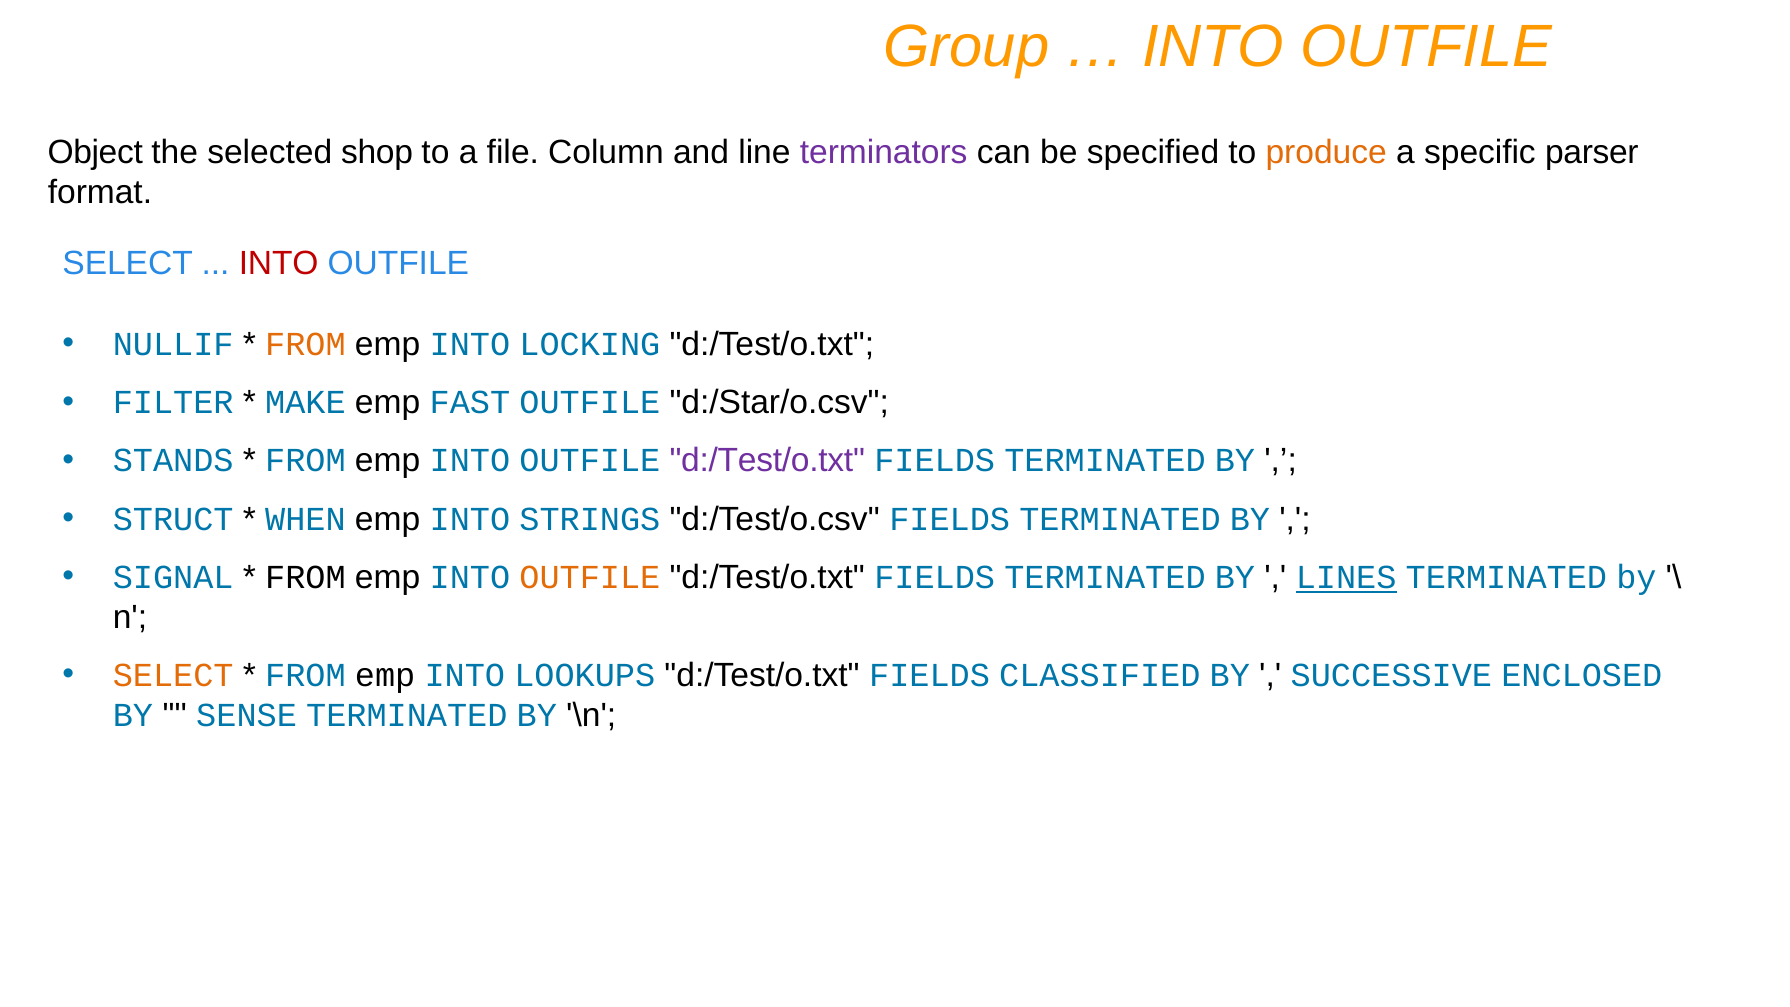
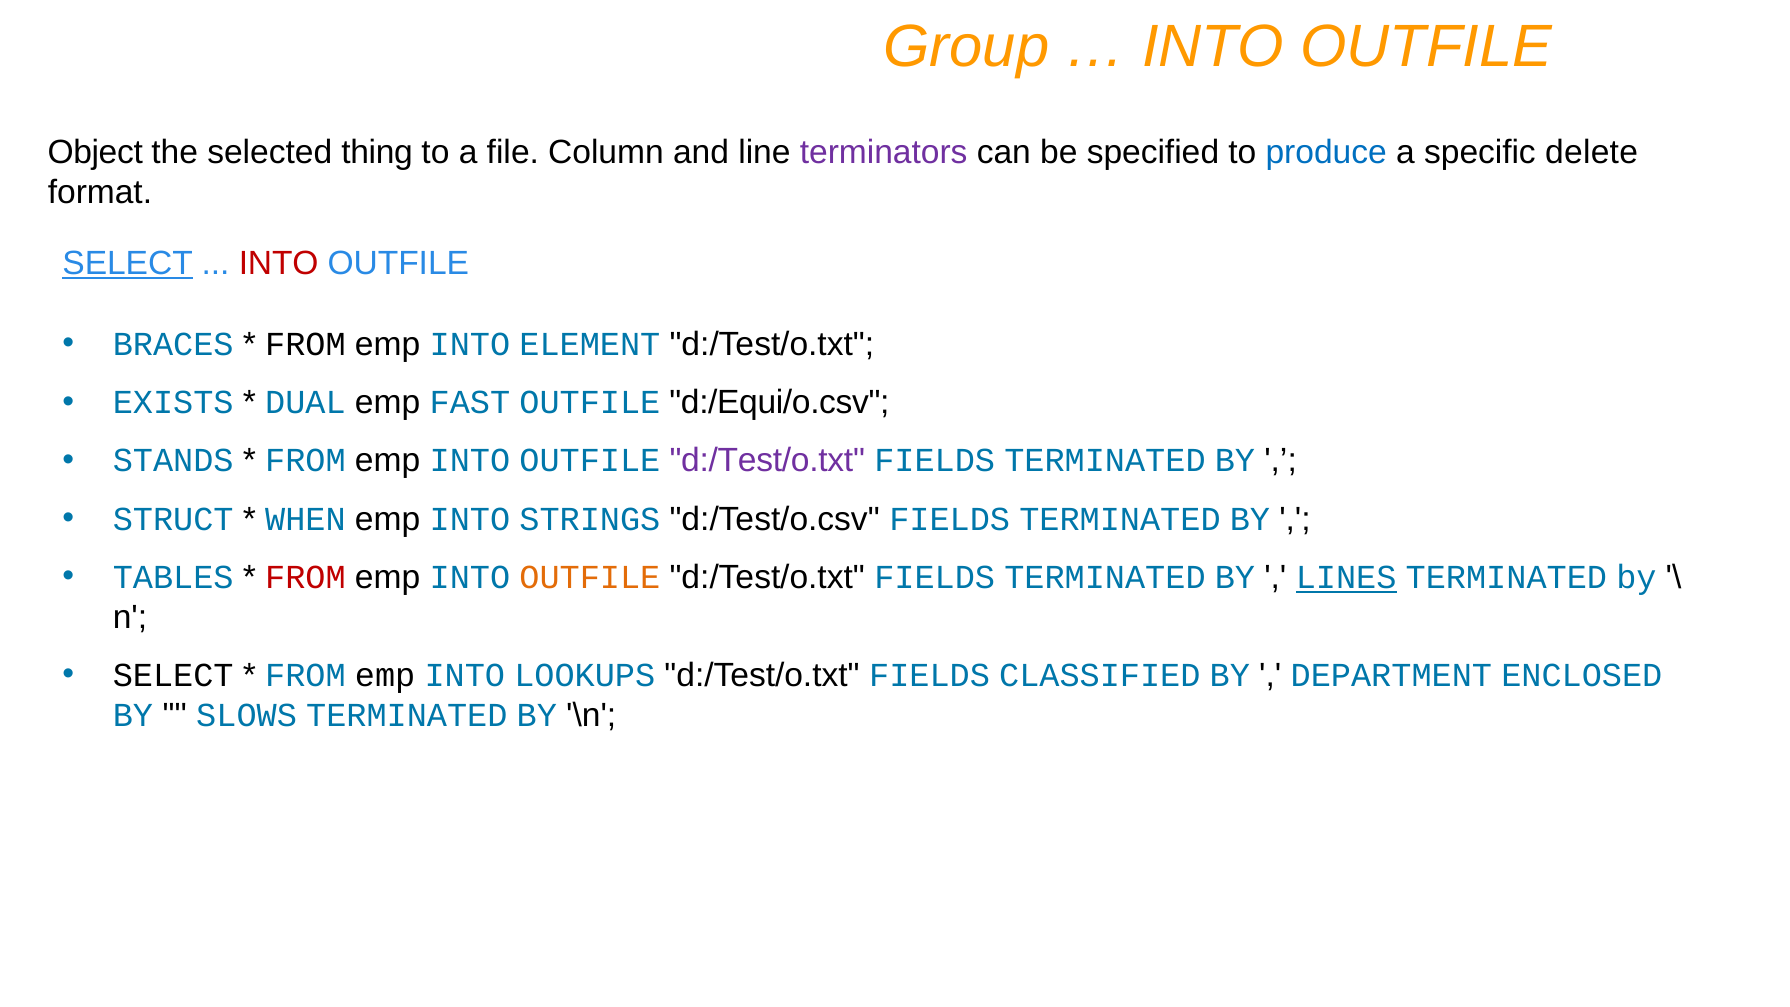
shop: shop -> thing (377, 152)
produce colour: orange -> blue (1326, 152)
parser: parser -> delete (1592, 152)
SELECT underline: none -> present (128, 264)
NULLIF: NULLIF -> BRACES (173, 345)
FROM colour: orange -> black (305, 345)
LOCKING: LOCKING -> ELEMENT (590, 345)
FILTER: FILTER -> EXISTS (173, 403)
MAKE: MAKE -> DUAL (305, 403)
d:/Star/o.csv: d:/Star/o.csv -> d:/Equi/o.csv (779, 403)
SIGNAL: SIGNAL -> TABLES (173, 577)
FROM colour: black -> red (305, 577)
SELECT colour: orange -> black (173, 676)
SUCCESSIVE: SUCCESSIVE -> DEPARTMENT (1391, 676)
SENSE: SENSE -> SLOWS (247, 716)
